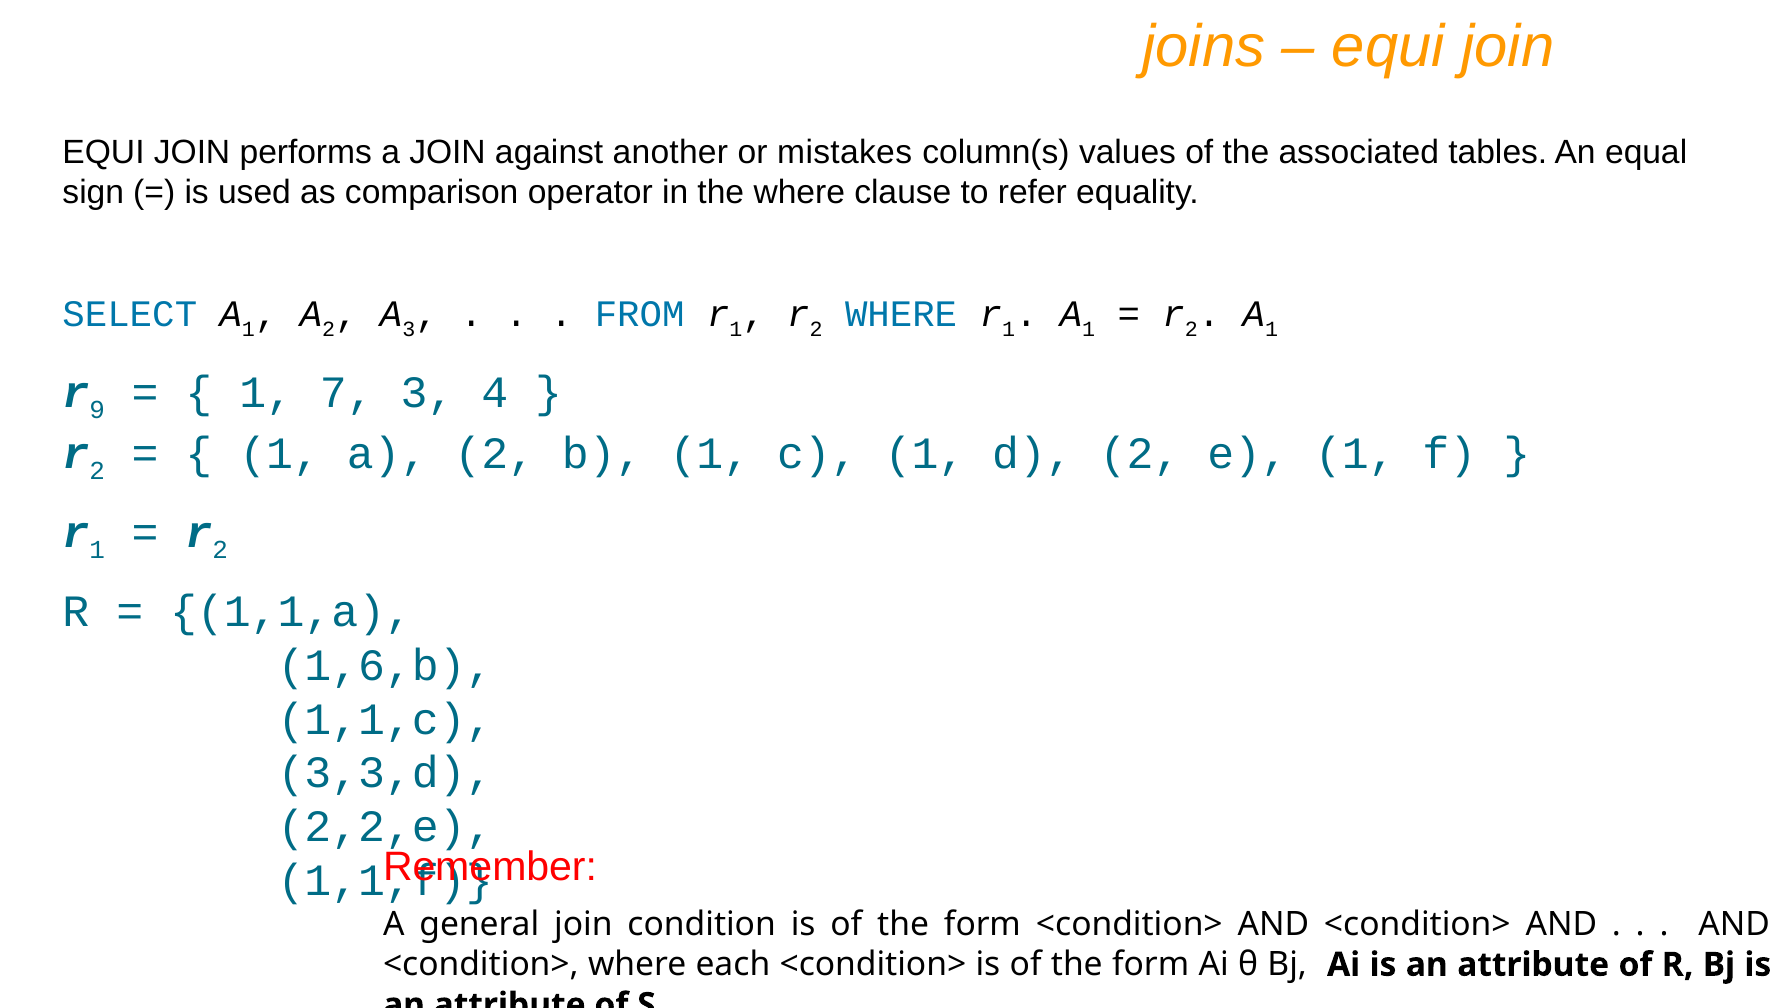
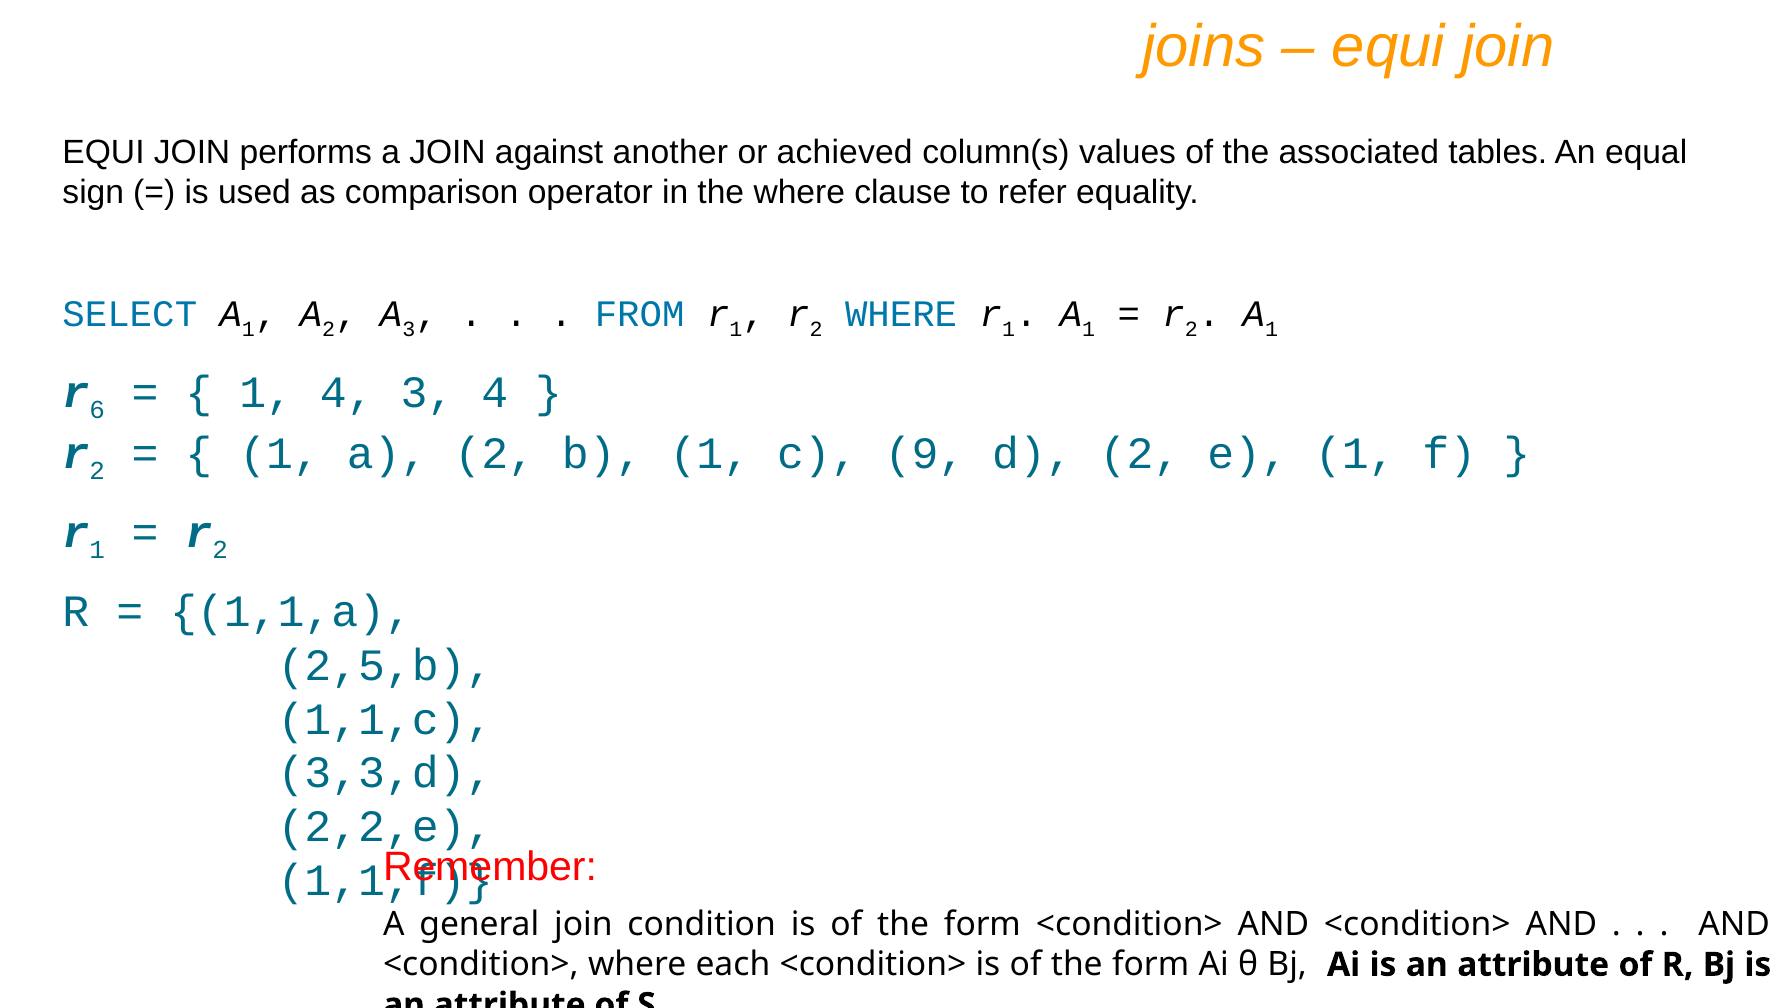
mistakes: mistakes -> achieved (845, 152)
9: 9 -> 6 (97, 410)
1 7: 7 -> 4 (347, 392)
c 1: 1 -> 9 (925, 454)
1,6,b: 1,6,b -> 2,5,b (385, 665)
